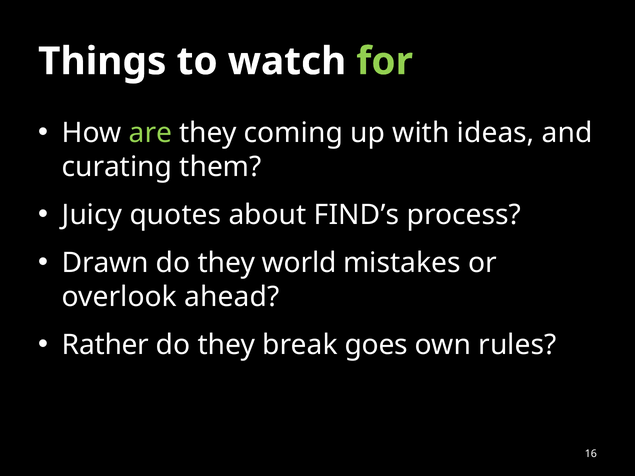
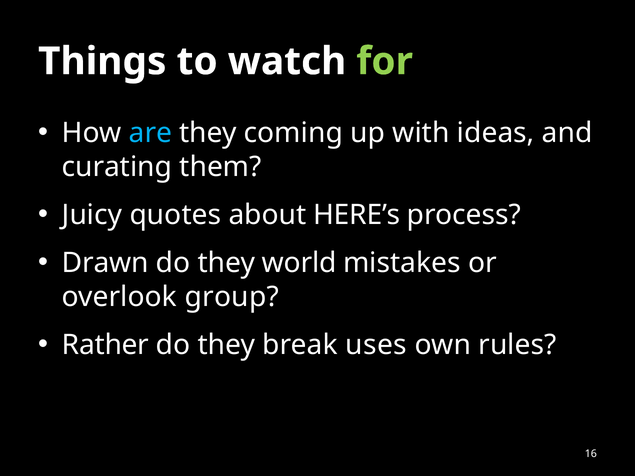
are colour: light green -> light blue (150, 133)
FIND’s: FIND’s -> HERE’s (357, 215)
ahead: ahead -> group (232, 297)
goes: goes -> uses (376, 345)
